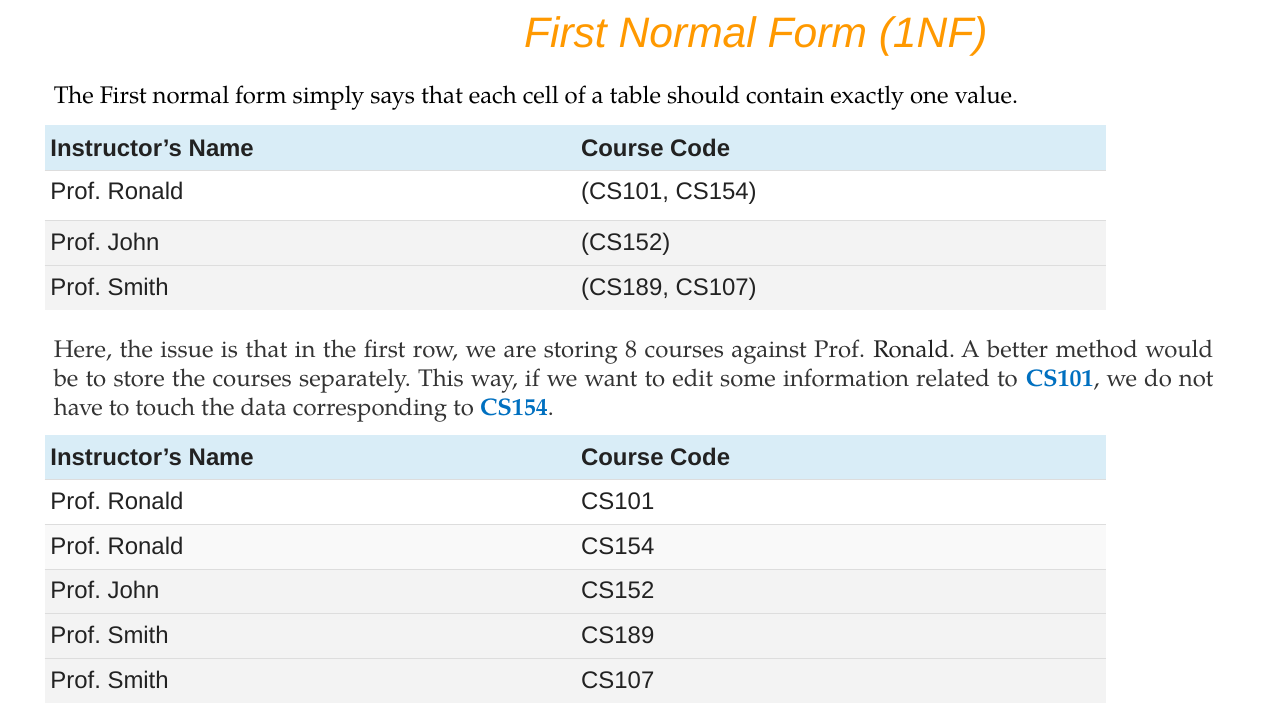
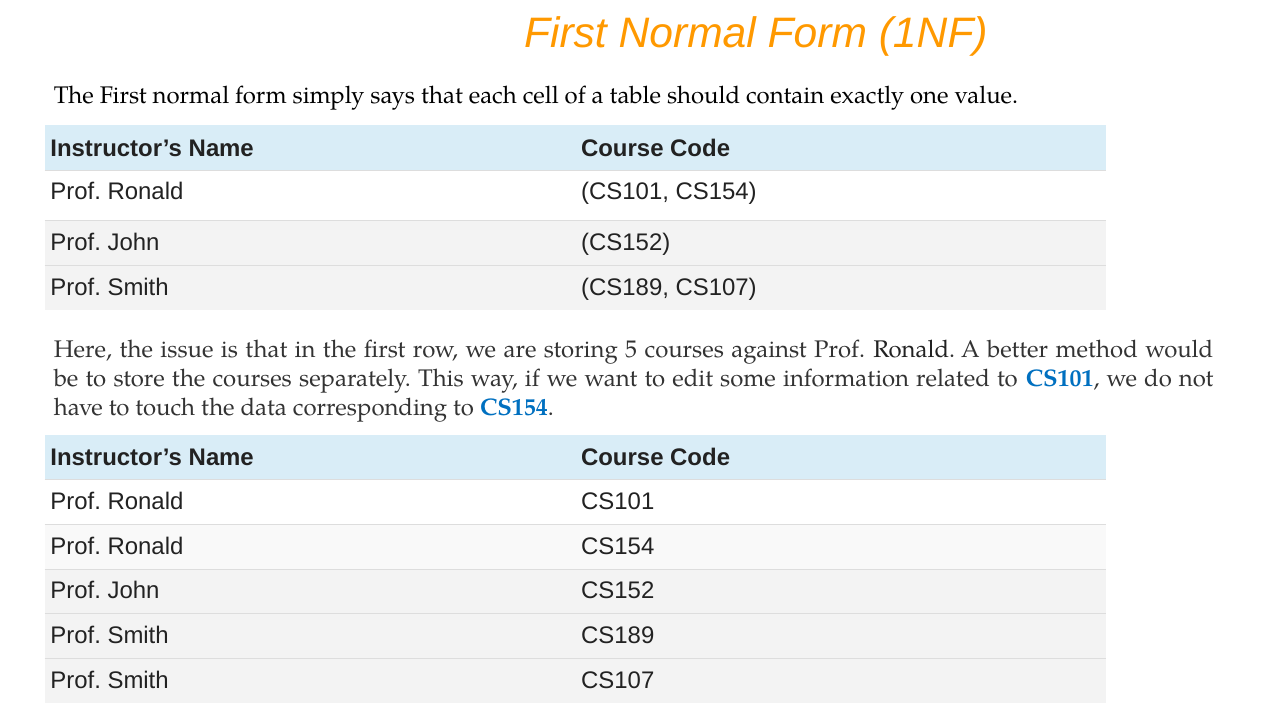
8: 8 -> 5 (631, 350)
